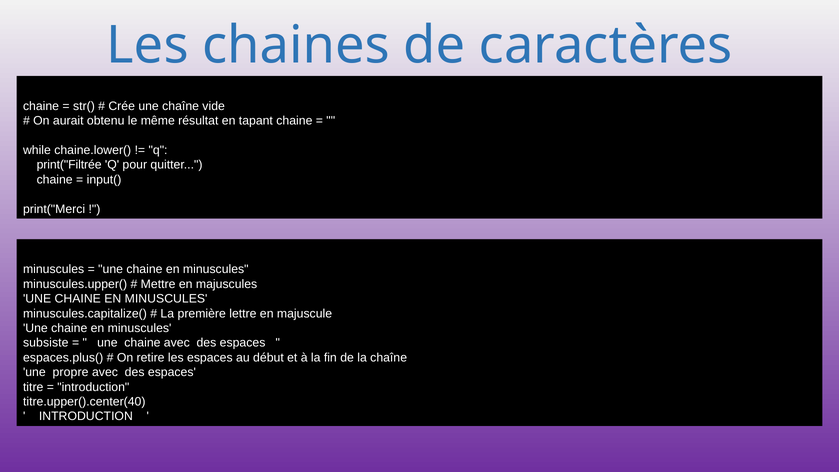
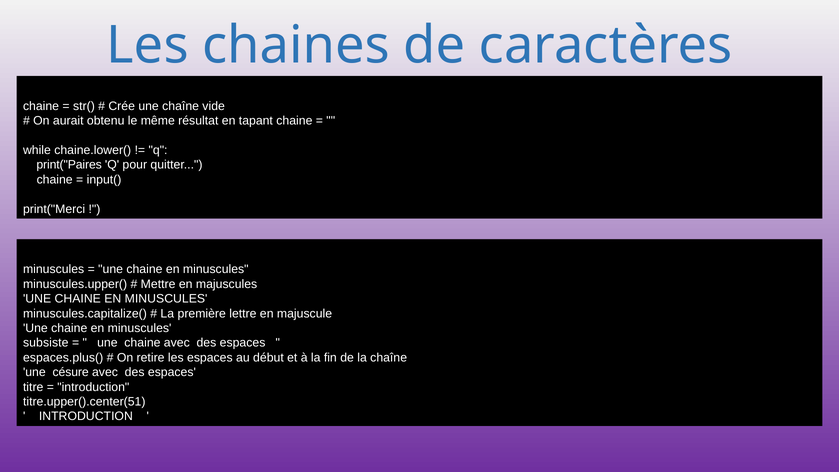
print("Filtrée: print("Filtrée -> print("Paires (69, 165)
propre: propre -> césure (71, 372)
titre.upper().center(40: titre.upper().center(40 -> titre.upper().center(51 (84, 402)
